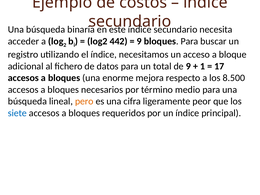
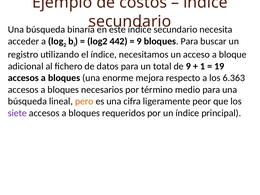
17: 17 -> 19 (219, 66)
8.500: 8.500 -> 6.363 (234, 78)
siete colour: blue -> purple (17, 113)
